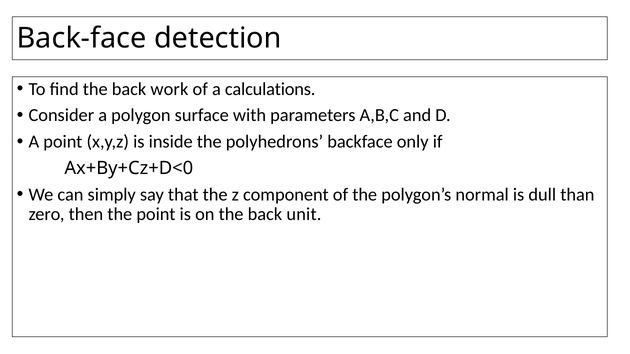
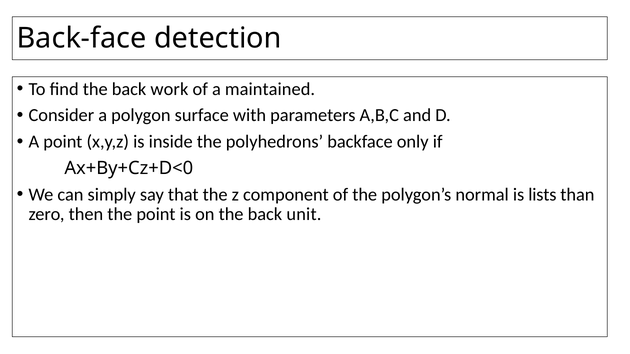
calculations: calculations -> maintained (270, 89)
dull: dull -> lists (542, 195)
